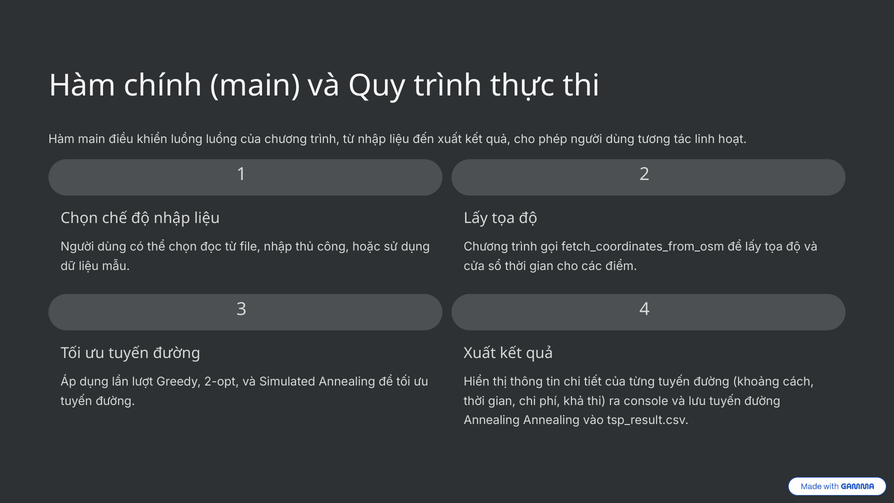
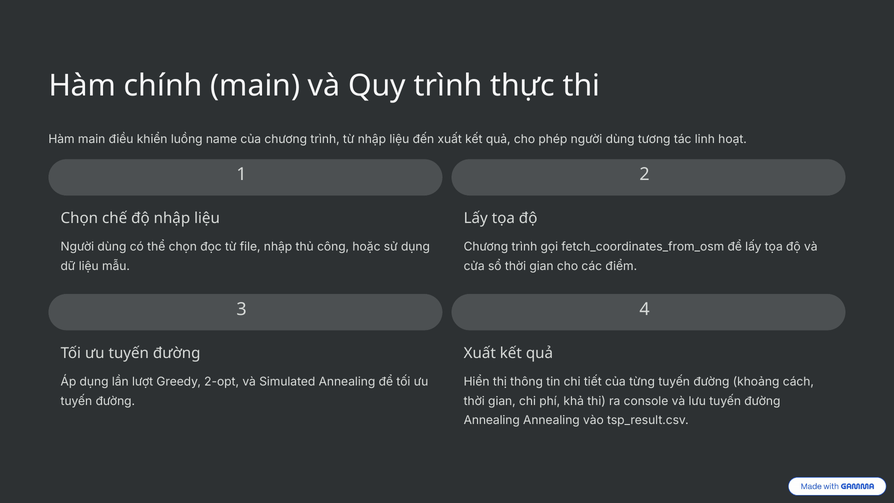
luồng luồng: luồng -> name (222, 139)
